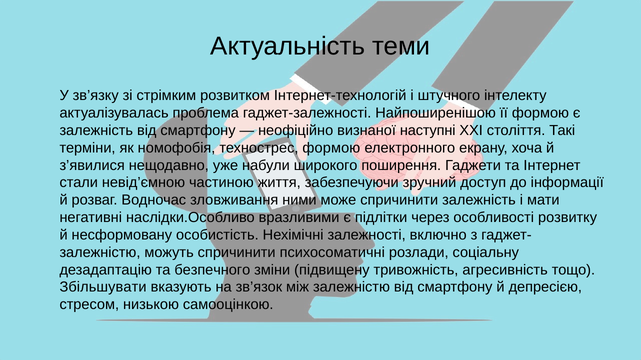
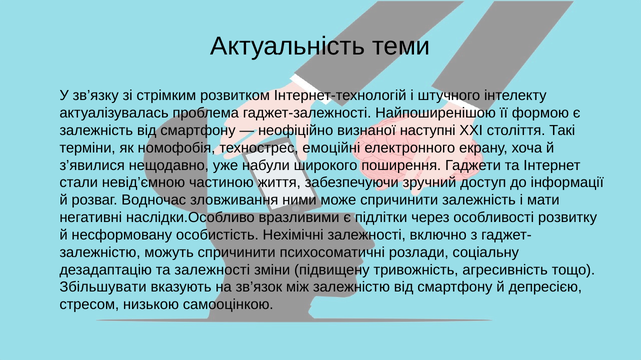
технострес формою: формою -> емоційні (331, 148)
та безпечного: безпечного -> залежності (212, 270)
